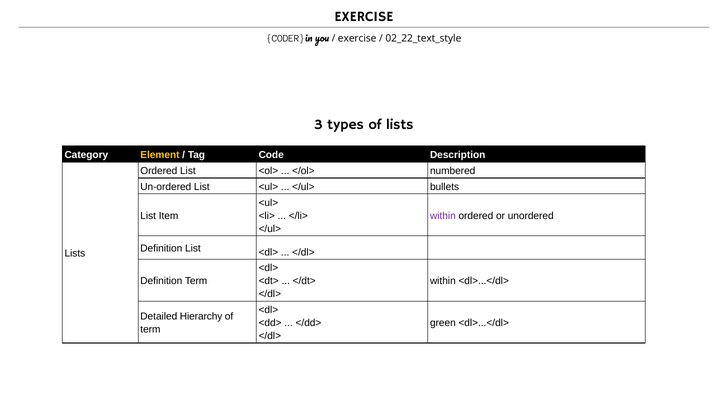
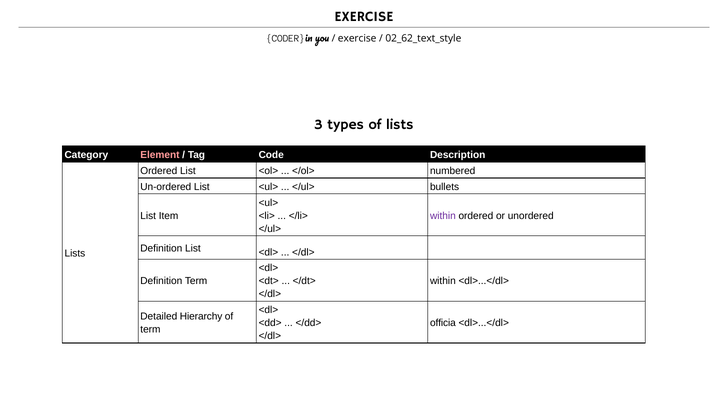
02_22_text_style: 02_22_text_style -> 02_62_text_style (423, 39)
Element colour: yellow -> pink (160, 155)
green: green -> officia (443, 323)
